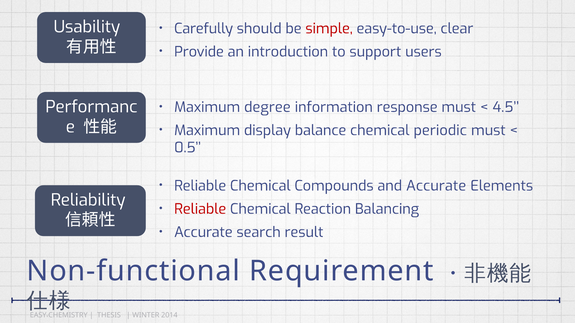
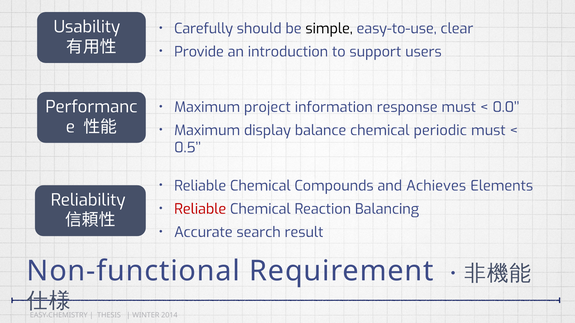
simple colour: red -> black (329, 29)
degree: degree -> project (267, 107)
4.5: 4.5 -> 0.0 (506, 107)
and Accurate: Accurate -> Achieves (436, 186)
